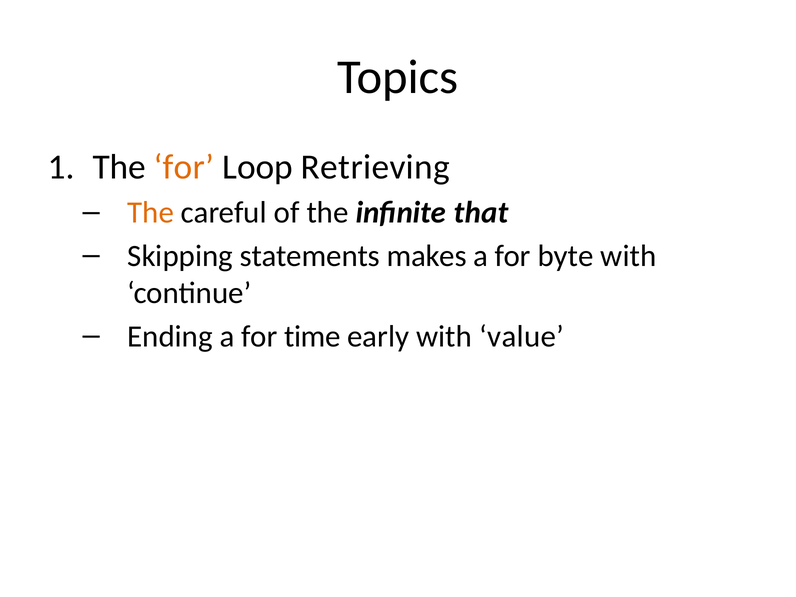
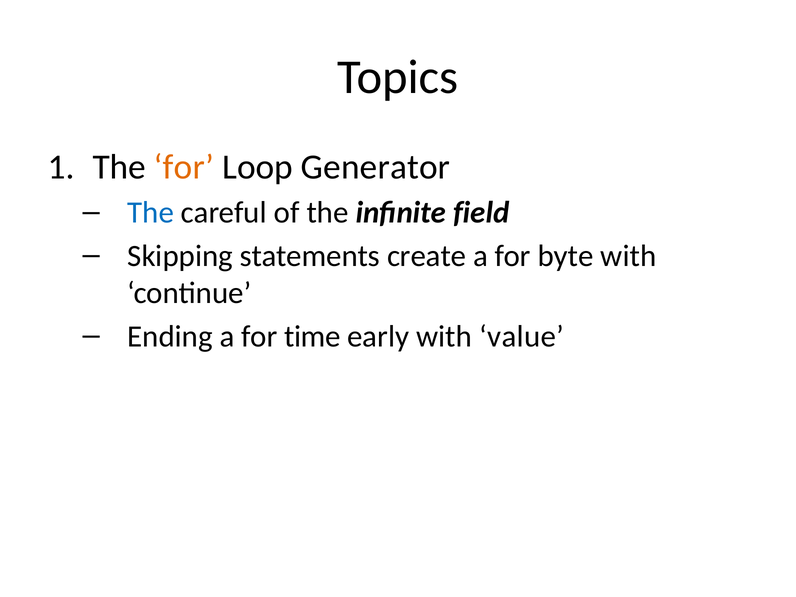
Retrieving: Retrieving -> Generator (376, 167)
The colour: orange -> blue (151, 213)
that: that -> field (481, 213)
makes: makes -> create (427, 256)
